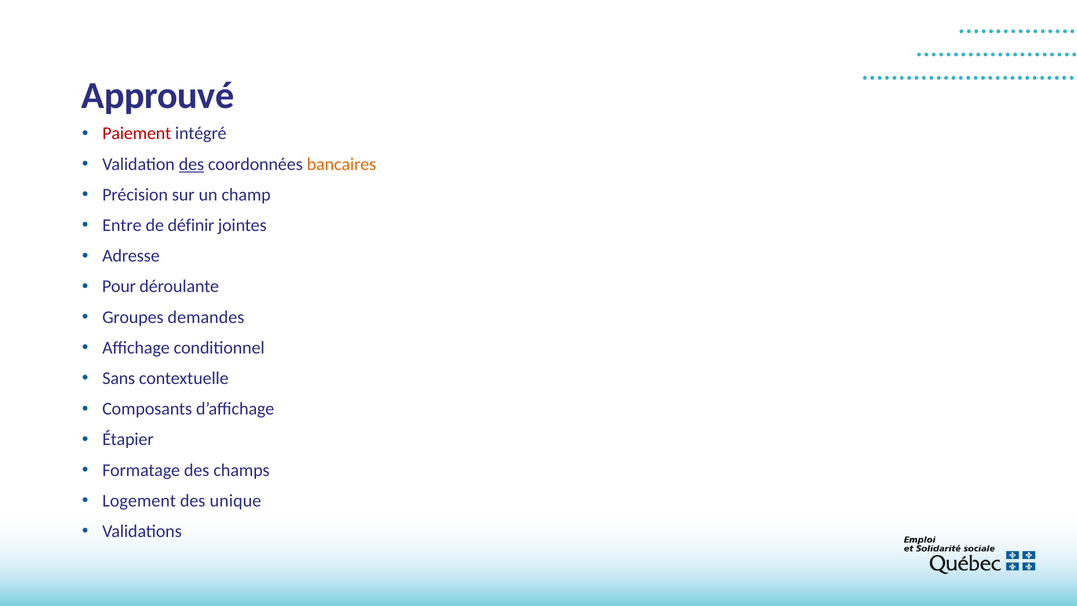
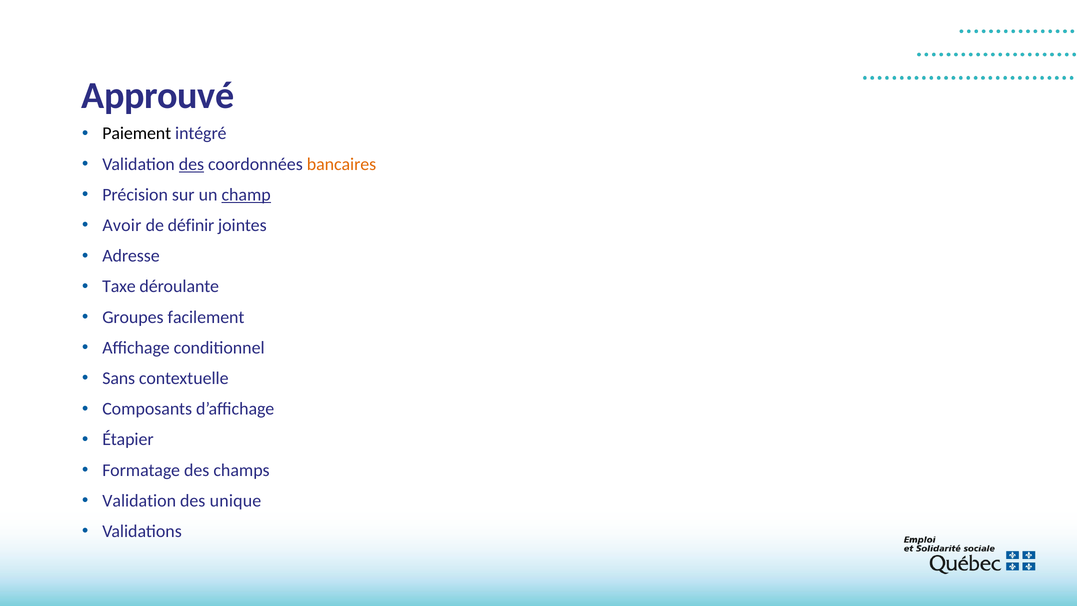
Paiement colour: red -> black (137, 133)
champ underline: none -> present (246, 195)
Entre: Entre -> Avoir (122, 225)
Pour: Pour -> Taxe (119, 286)
demandes: demandes -> facilement (206, 317)
Logement: Logement -> Validation (139, 501)
